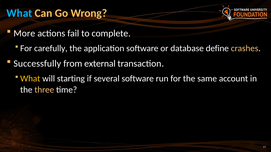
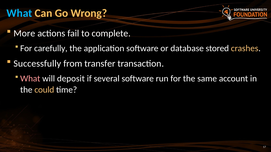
define: define -> stored (217, 48)
external: external -> transfer (100, 64)
What colour: yellow -> pink (30, 79)
starting: starting -> deposit (71, 79)
three: three -> could (44, 90)
